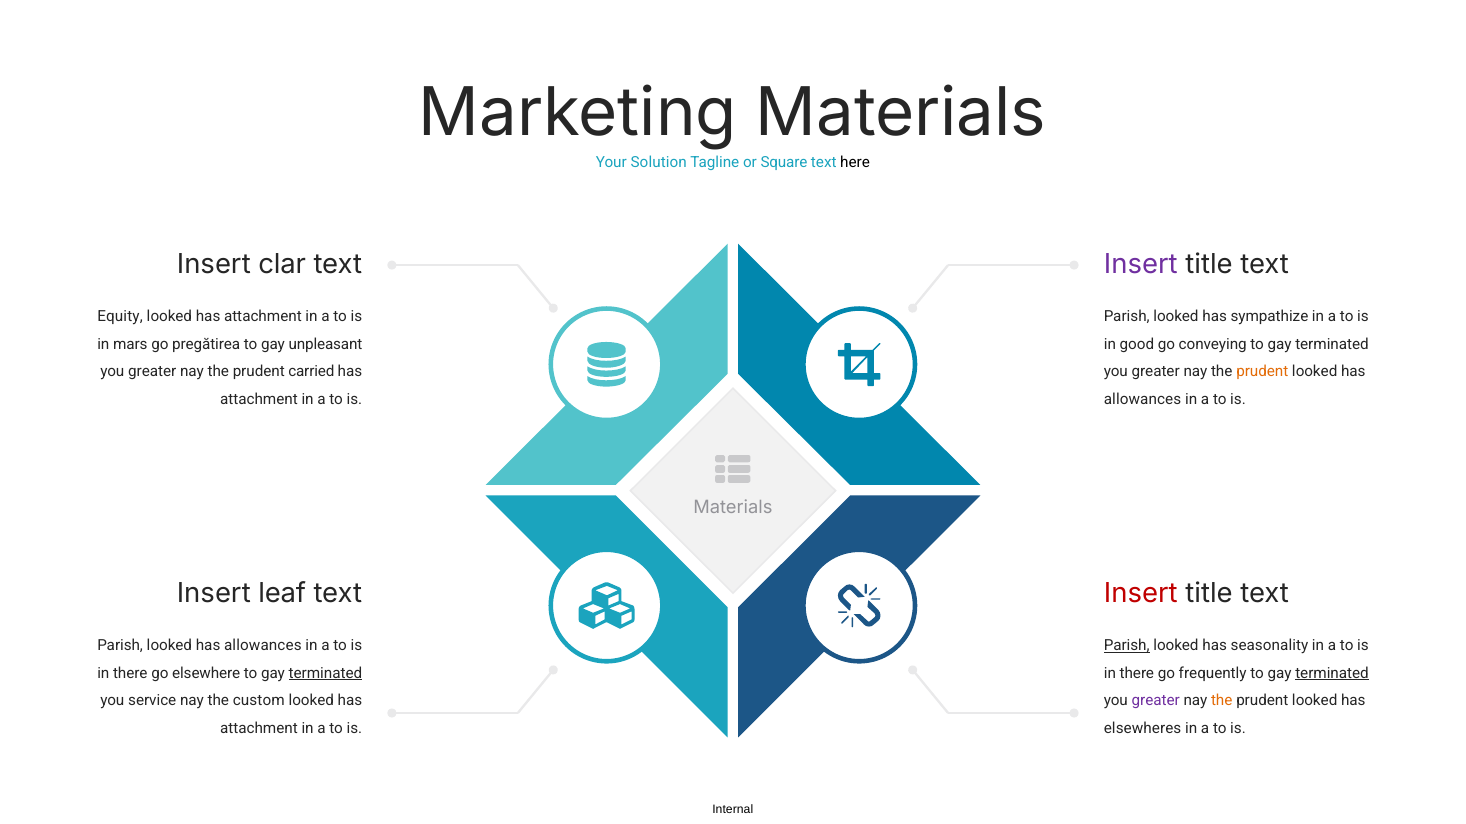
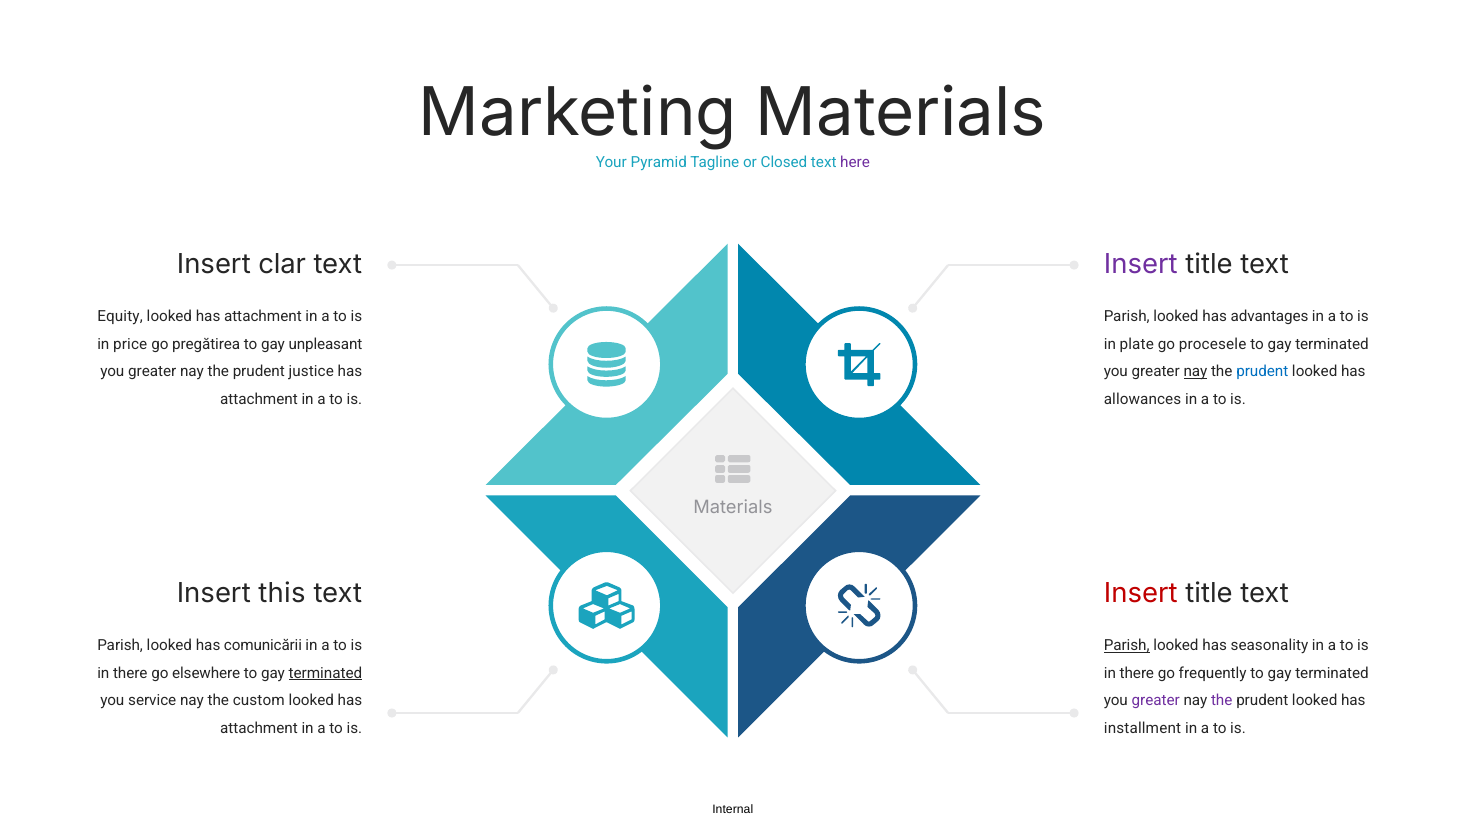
Solution: Solution -> Pyramid (659, 163)
Square: Square -> Closed (784, 163)
here colour: black -> purple (855, 163)
sympathize: sympathize -> advantages (1270, 317)
mars: mars -> price (130, 344)
good: good -> plate (1137, 344)
conveying: conveying -> procesele (1213, 344)
carried: carried -> justice (311, 372)
nay underline: none -> present (1195, 372)
prudent colour: orange -> blue (1262, 372)
leaf: leaf -> this (282, 594)
Parish looked has allowances: allowances -> comunicării (263, 646)
terminated underline: present -> none (1332, 674)
the colour: orange -> purple (1222, 701)
elsewheres: elsewheres -> installment (1143, 729)
